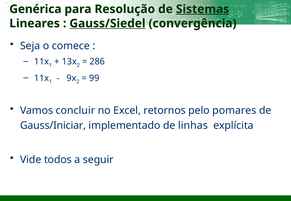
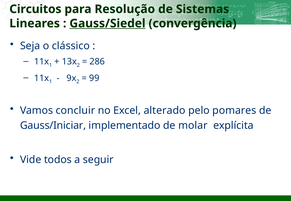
Genérica: Genérica -> Circuitos (35, 9)
Sistemas underline: present -> none (203, 9)
comece: comece -> clássico (71, 46)
retornos: retornos -> alterado (165, 111)
linhas: linhas -> molar (193, 126)
